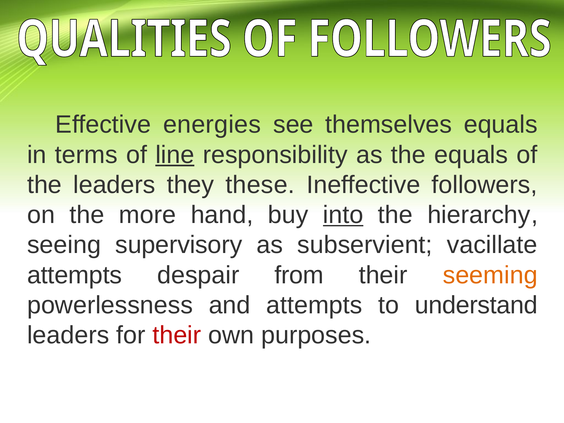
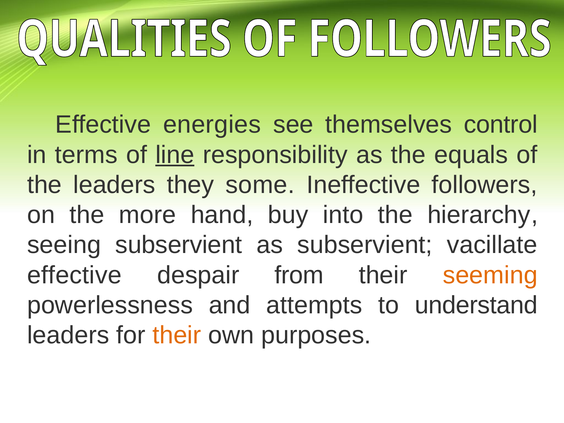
themselves equals: equals -> control (501, 125)
these: these -> some (260, 185)
into underline: present -> none (343, 215)
seeing supervisory: supervisory -> subservient (179, 245)
attempts: attempts -> effective (74, 275)
their colour: red -> orange (177, 335)
